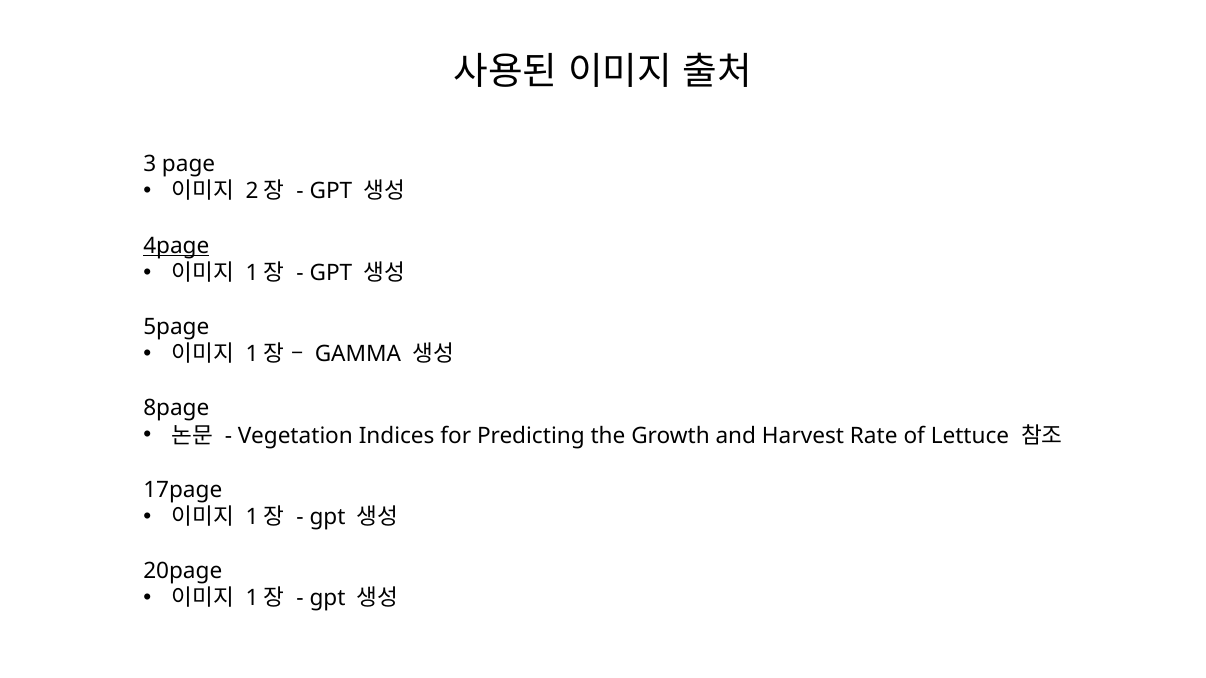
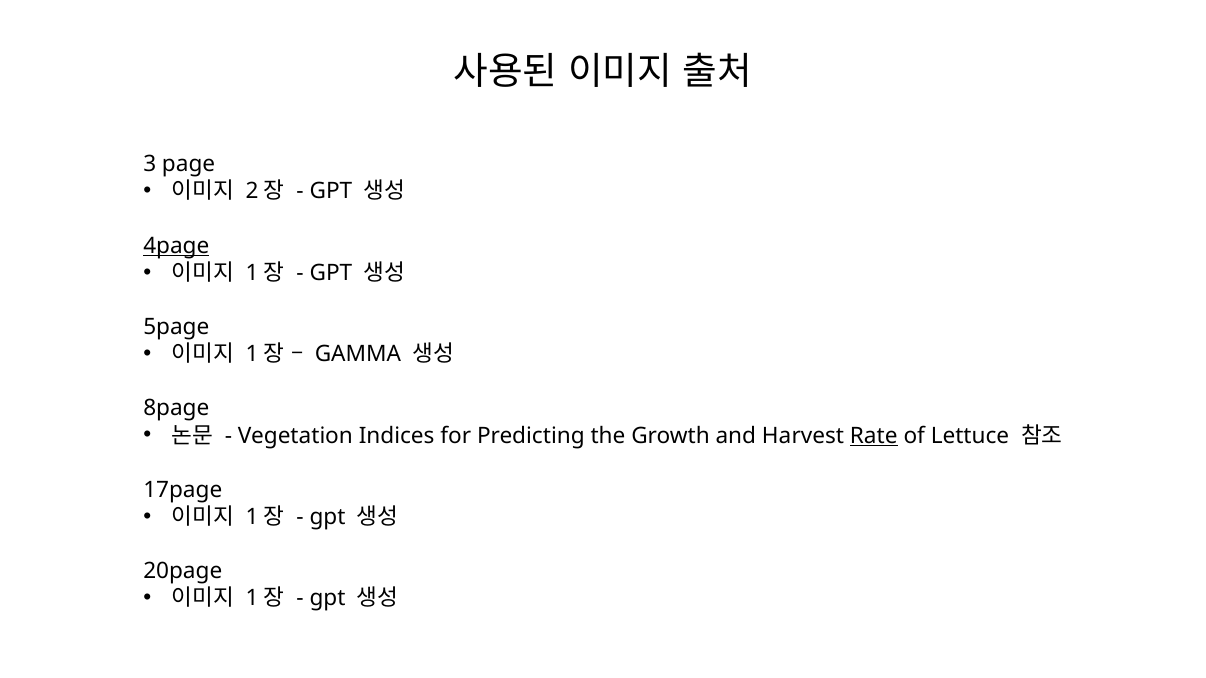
Rate underline: none -> present (874, 436)
